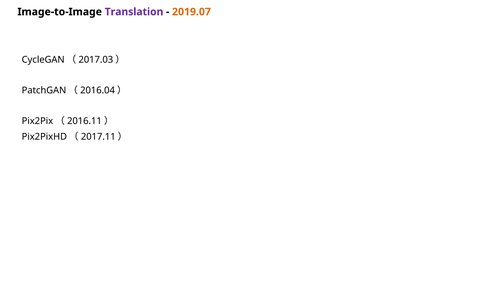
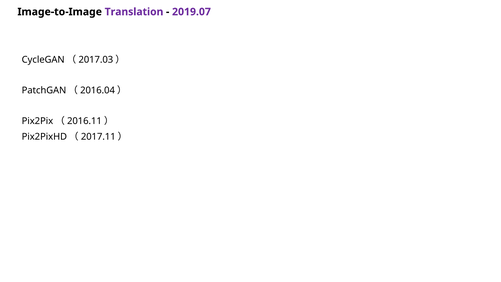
2019.07 colour: orange -> purple (191, 12)
